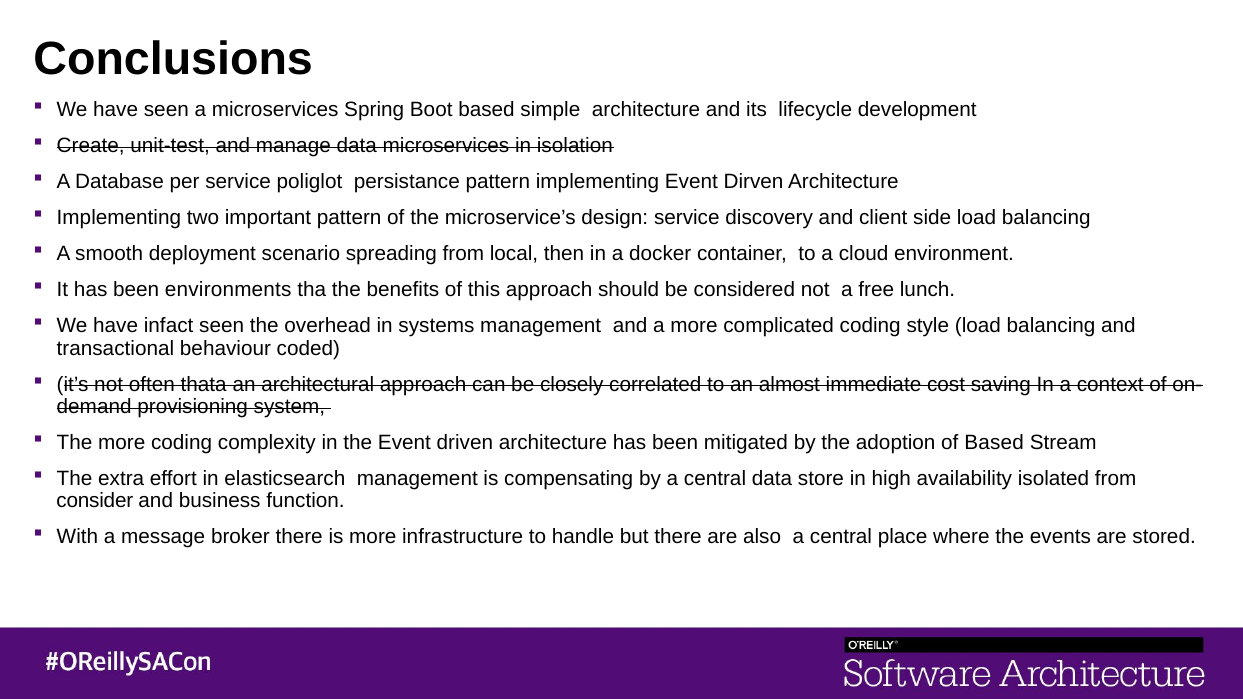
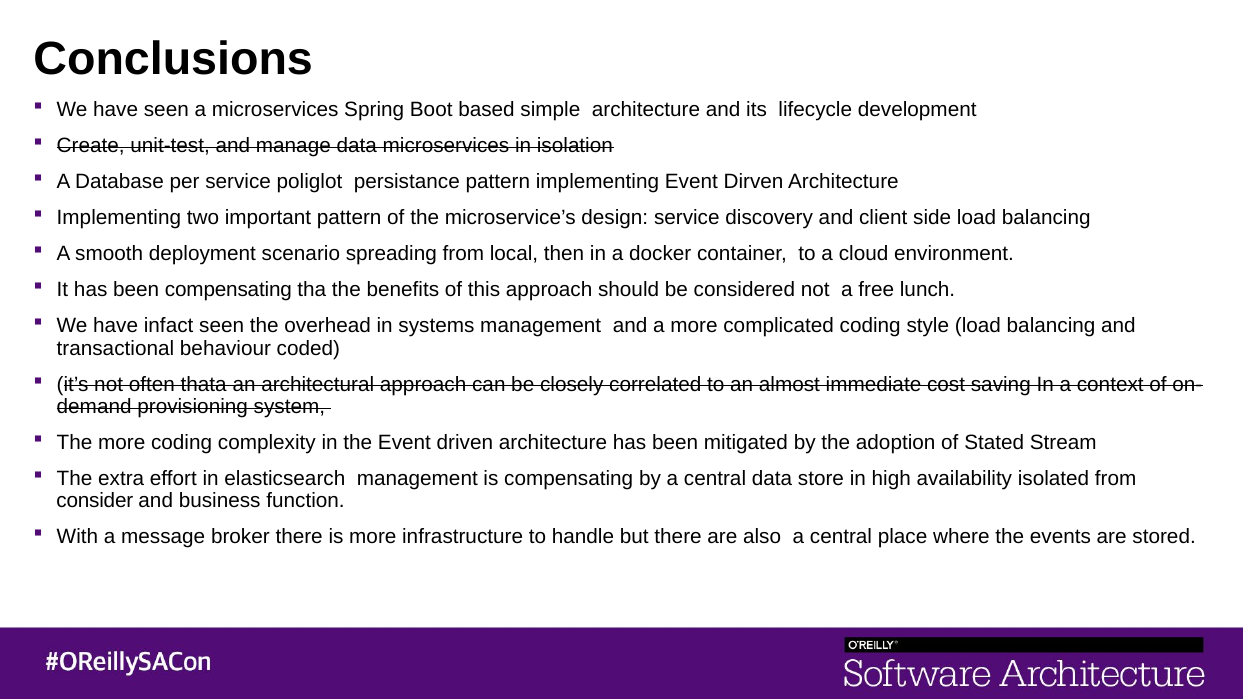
been environments: environments -> compensating (228, 290)
of Based: Based -> Stated (994, 443)
